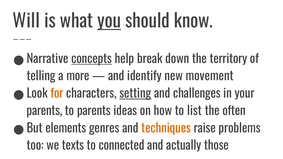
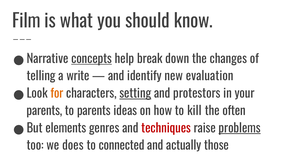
Will: Will -> Film (26, 21)
you underline: present -> none (109, 21)
territory: territory -> changes (228, 59)
more: more -> write (78, 76)
movement: movement -> evaluation (210, 76)
challenges: challenges -> protestors (197, 94)
list: list -> kill (194, 111)
techniques colour: orange -> red (166, 128)
problems underline: none -> present (240, 128)
texts: texts -> does (73, 146)
